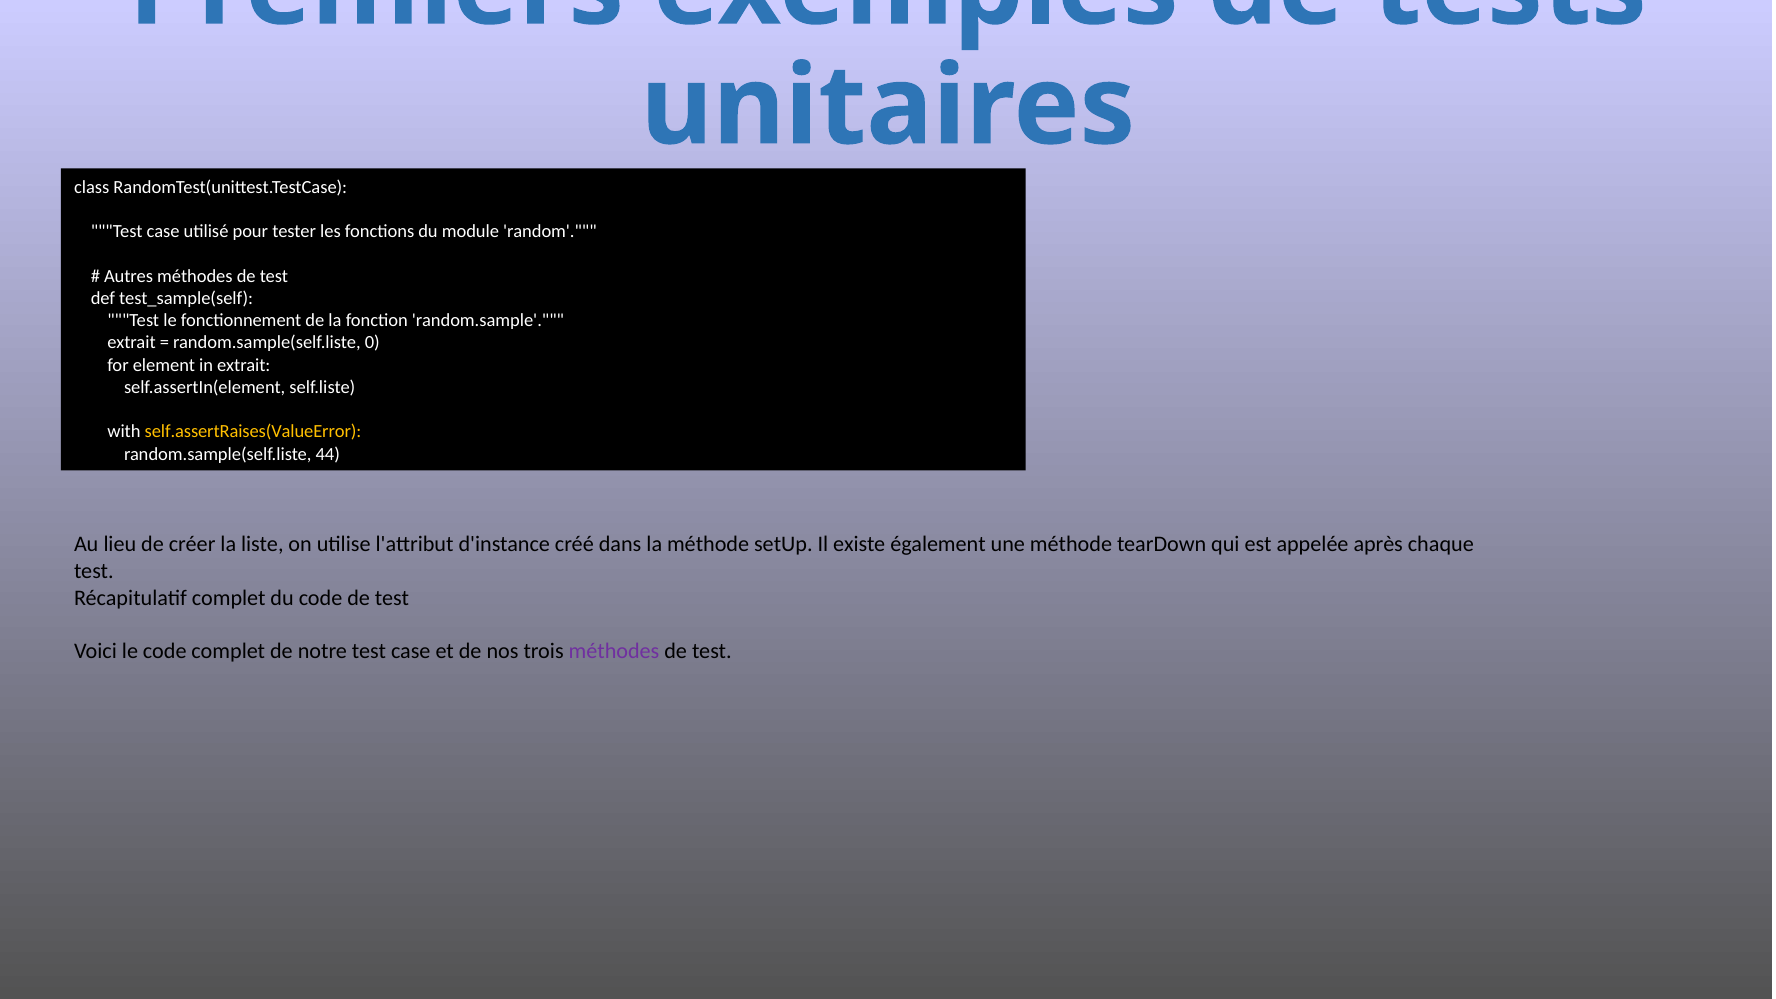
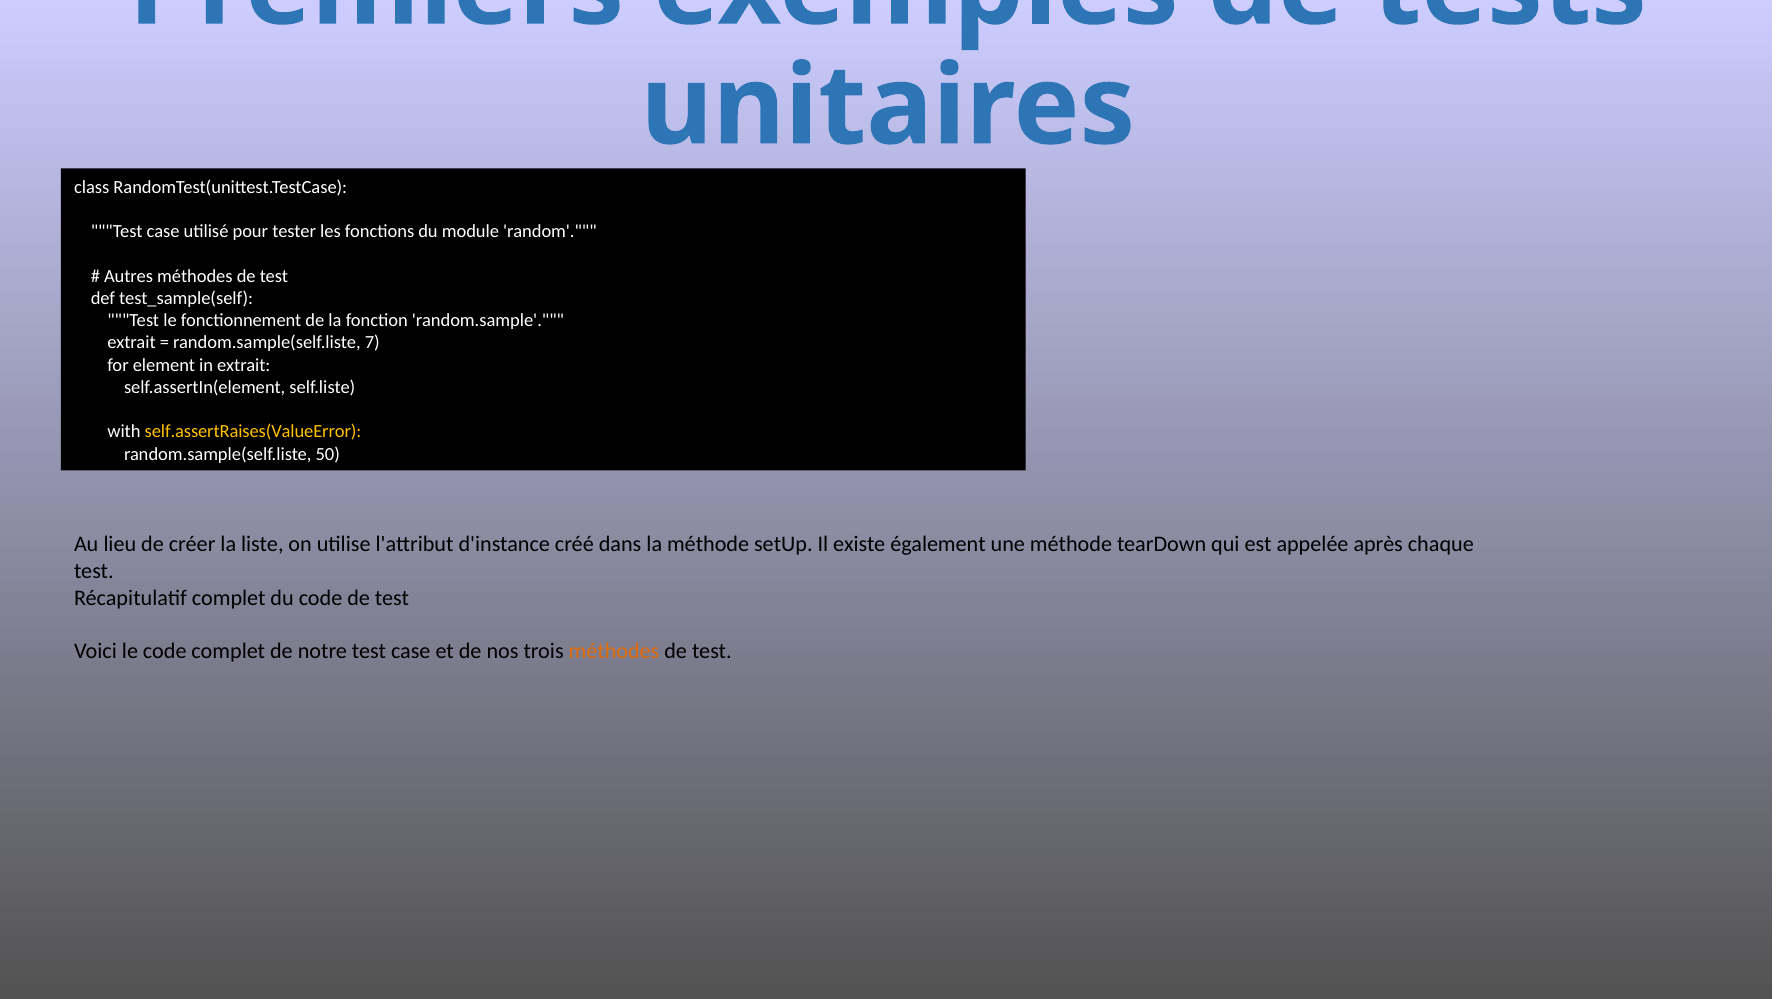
0: 0 -> 7 (372, 343)
44: 44 -> 50 (328, 454)
méthodes colour: purple -> orange (614, 651)
